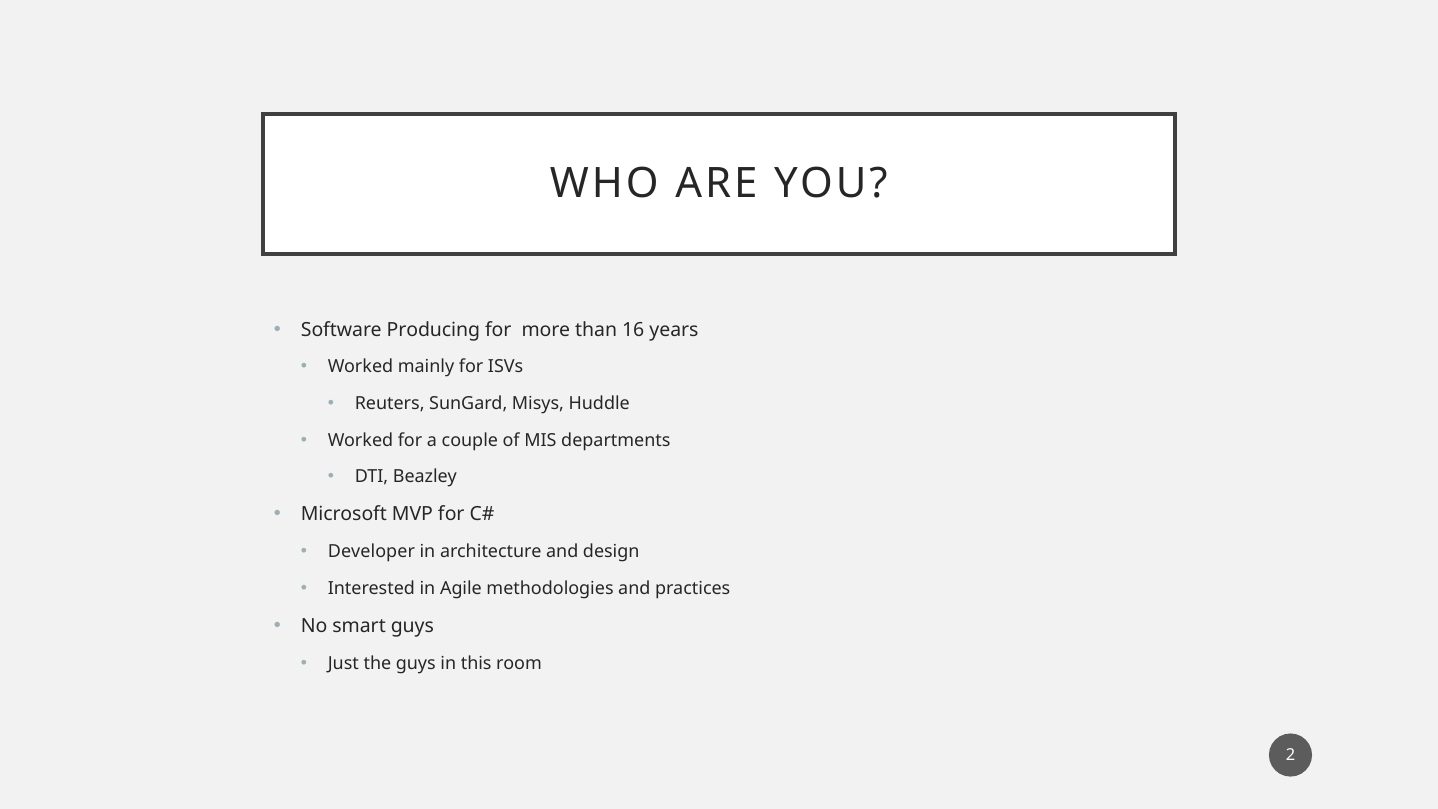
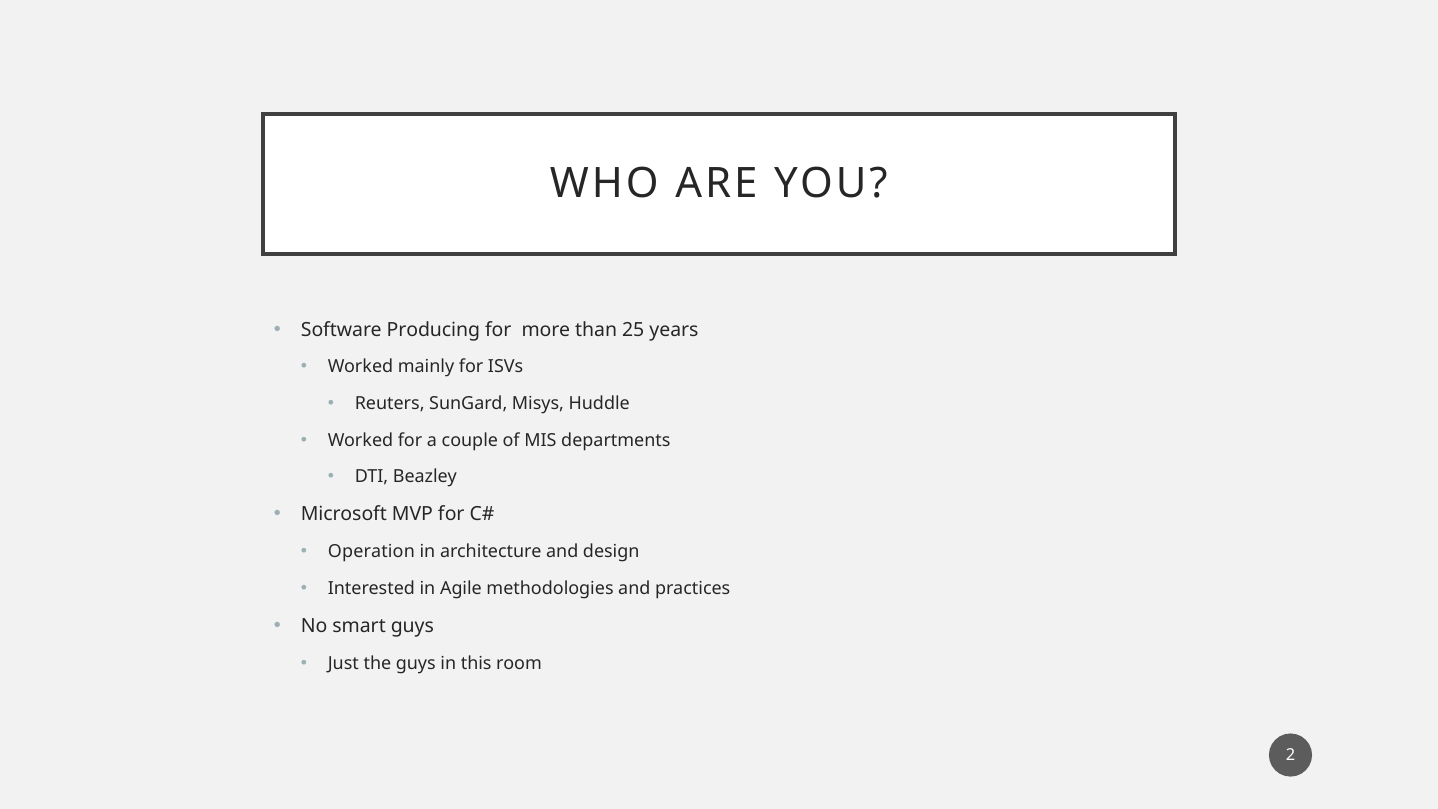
16: 16 -> 25 (633, 330)
Developer: Developer -> Operation (371, 552)
